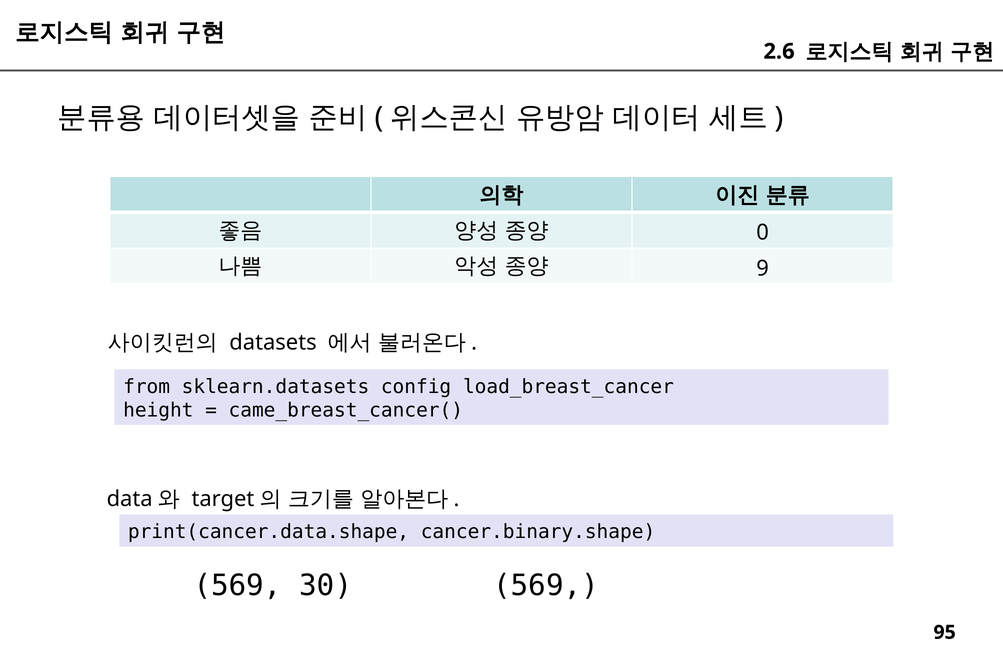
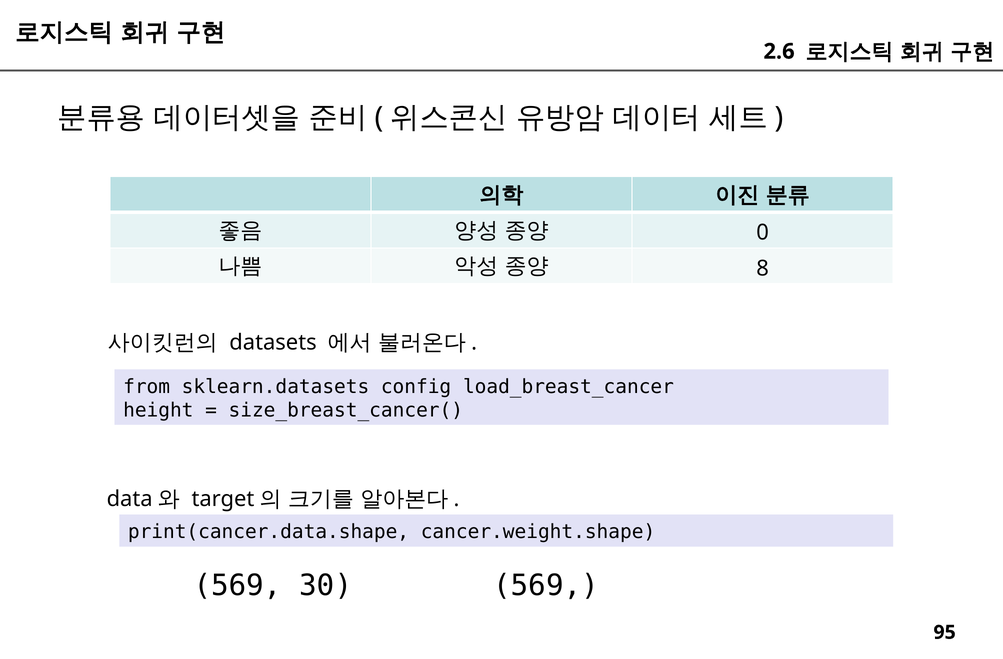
9: 9 -> 8 (763, 268)
came_breast_cancer(: came_breast_cancer( -> size_breast_cancer( (346, 410)
cancer.binary.shape: cancer.binary.shape -> cancer.weight.shape (538, 532)
